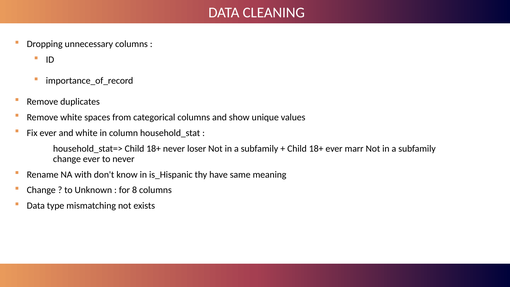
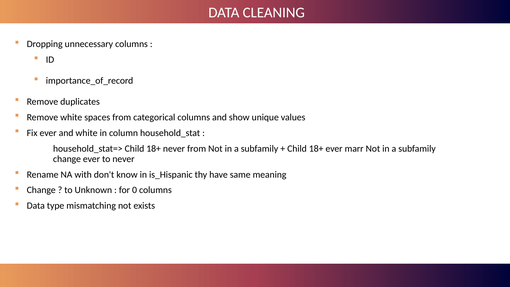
never loser: loser -> from (197, 148)
8: 8 -> 0 (135, 190)
